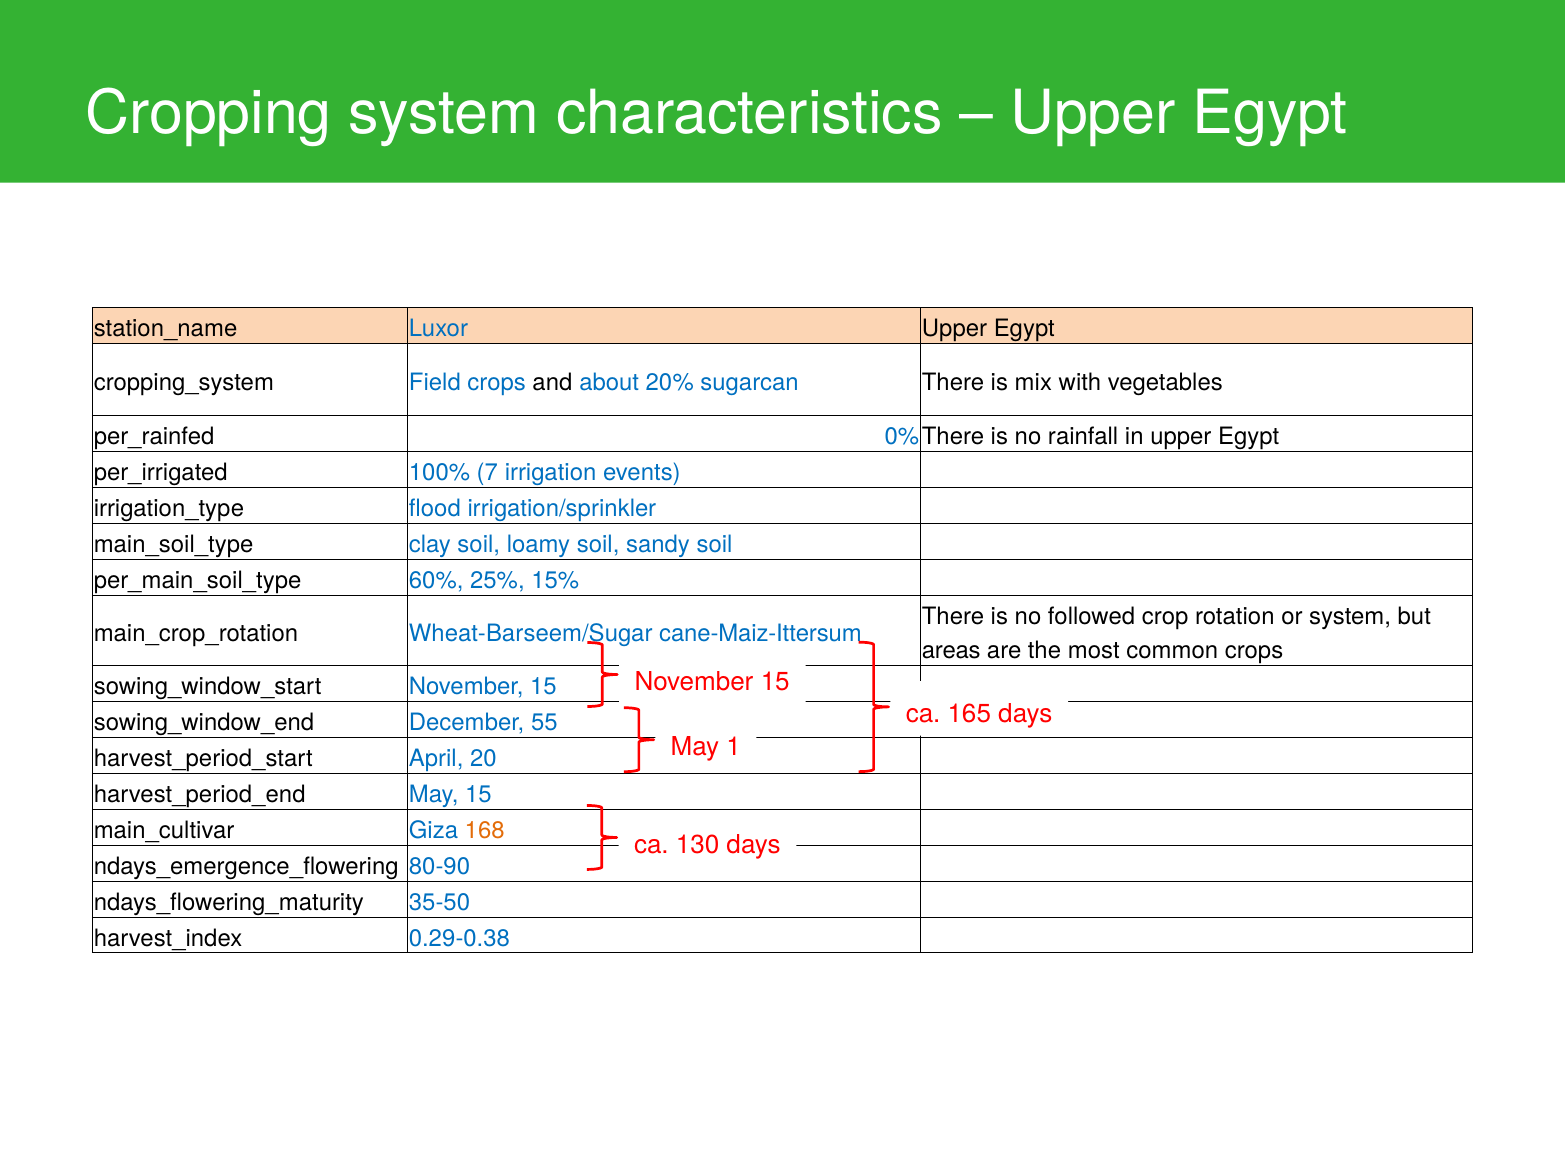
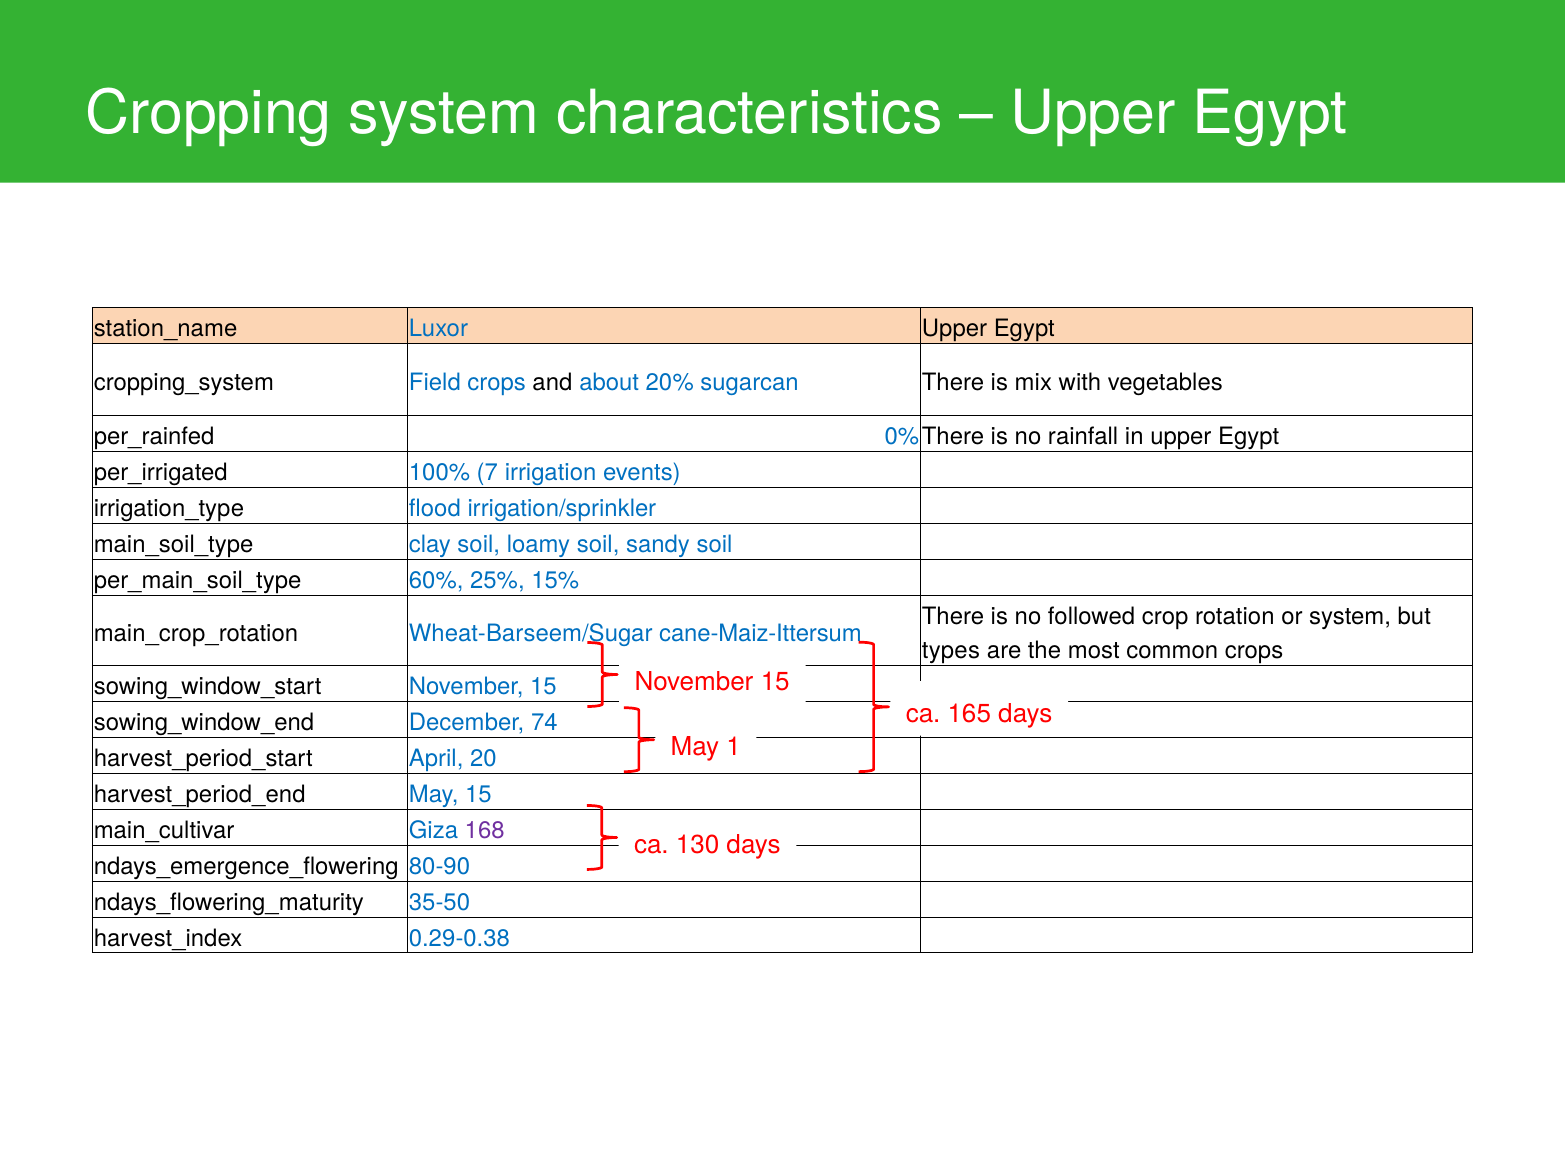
areas: areas -> types (951, 651)
55: 55 -> 74 (544, 722)
168 colour: orange -> purple (485, 830)
